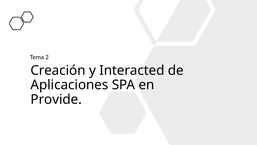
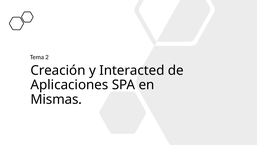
Provide: Provide -> Mismas (56, 99)
